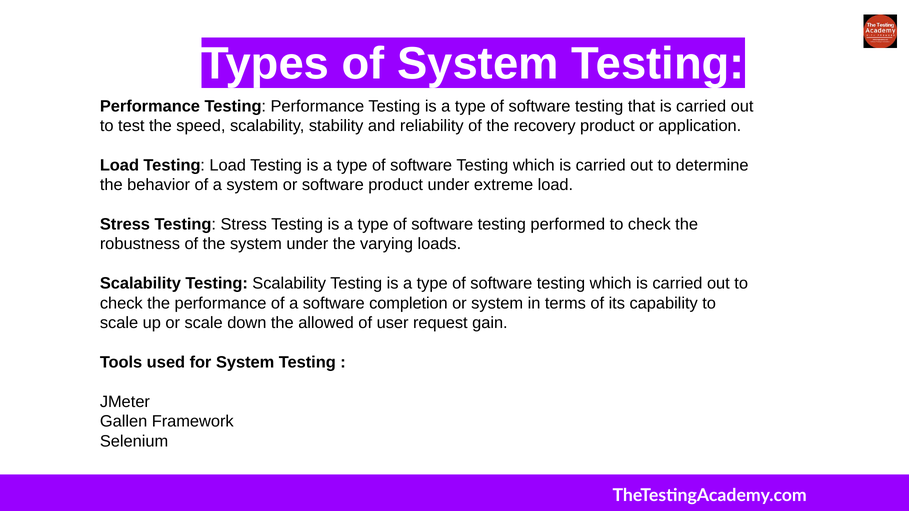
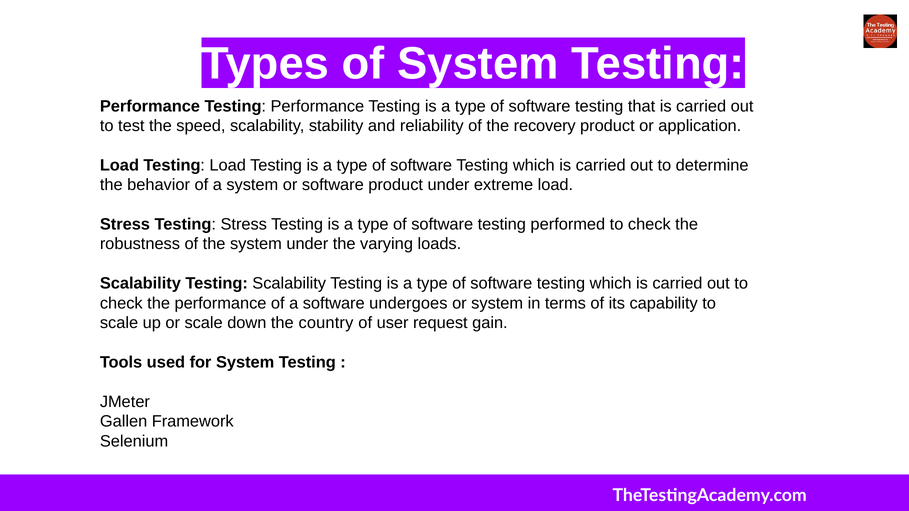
completion: completion -> undergoes (408, 303)
allowed: allowed -> country (326, 323)
